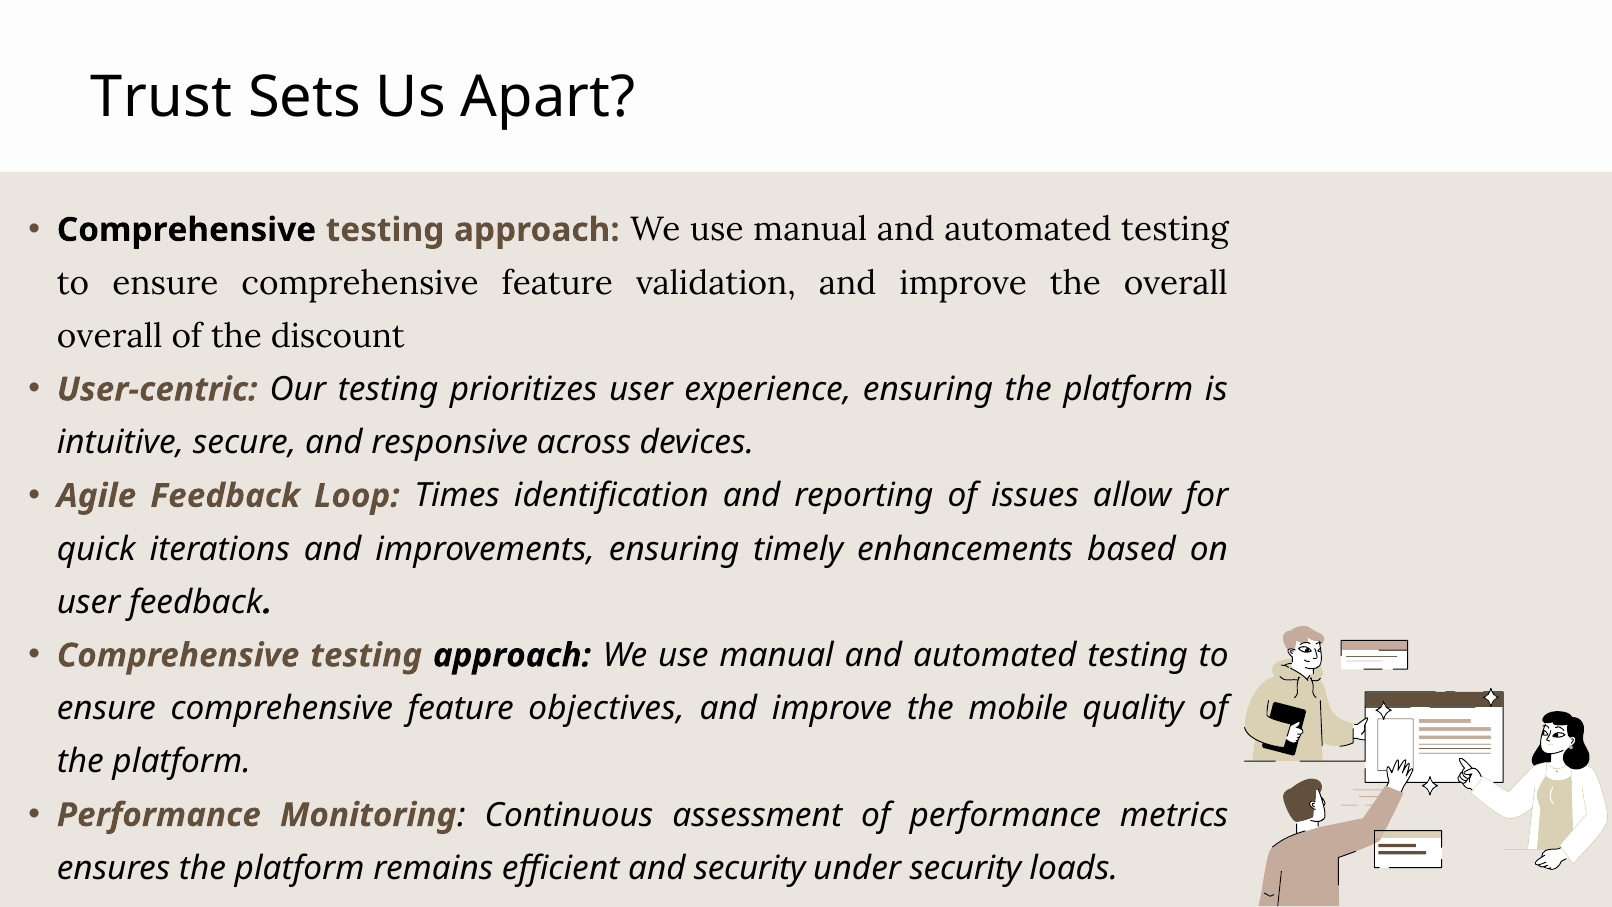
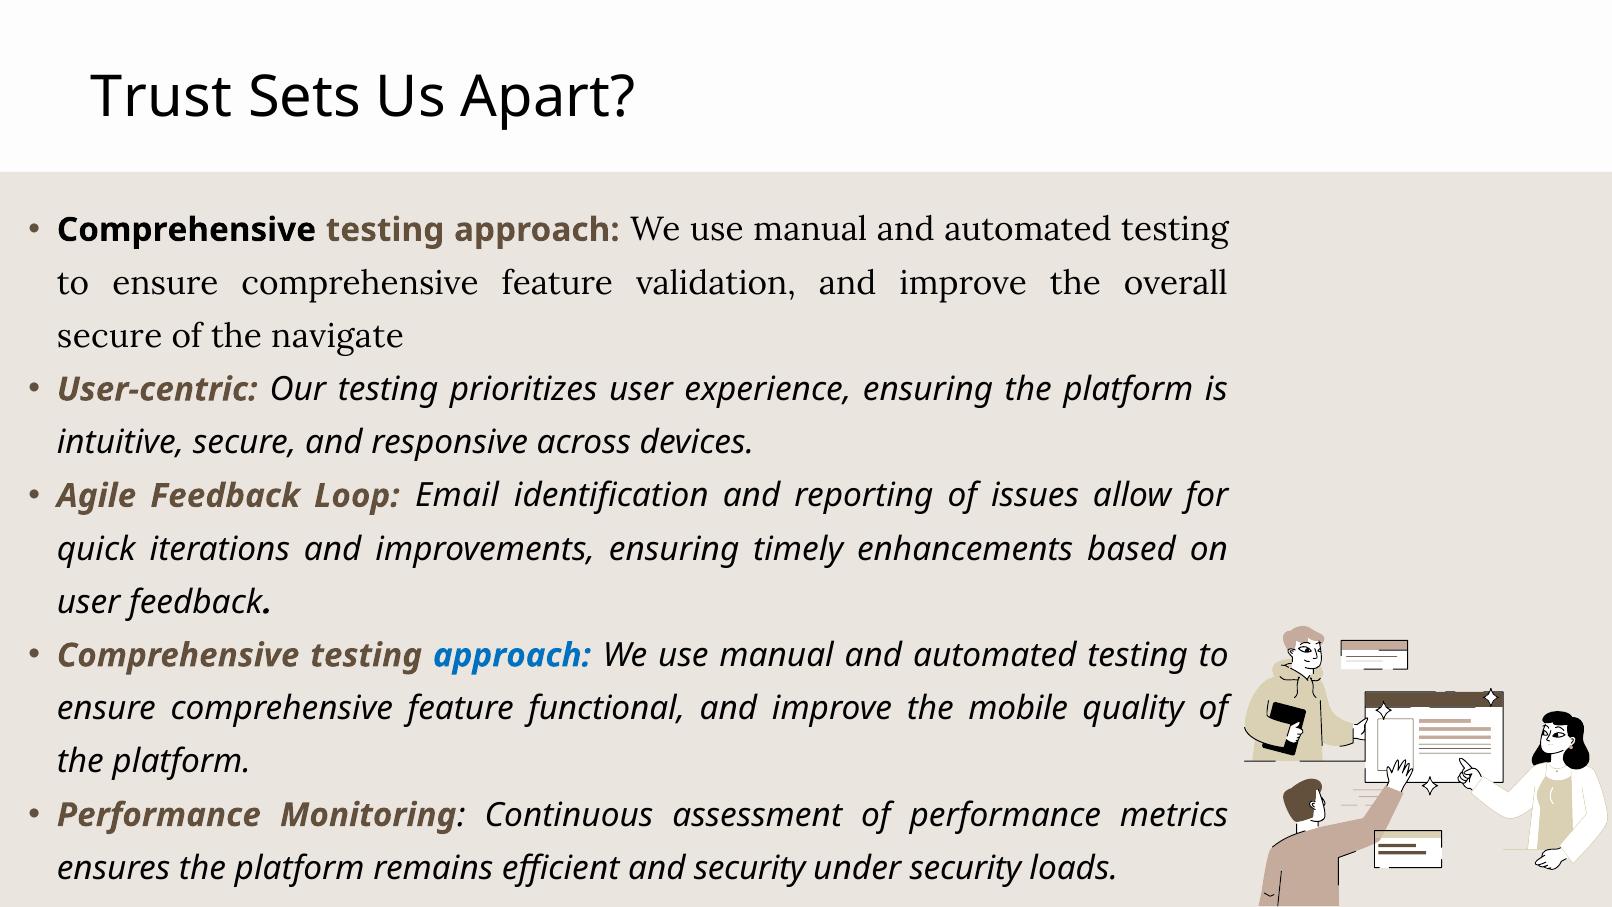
overall: overall -> secure (110, 336)
discount: discount -> navigate (338, 336)
Times: Times -> Email (457, 496)
approach colour: black -> blue (512, 655)
objectives: objectives -> functional (607, 708)
